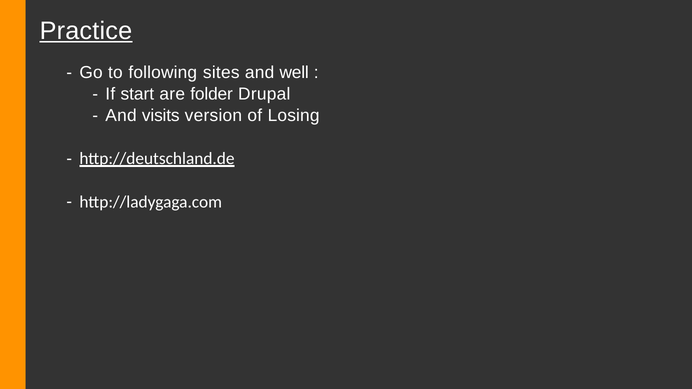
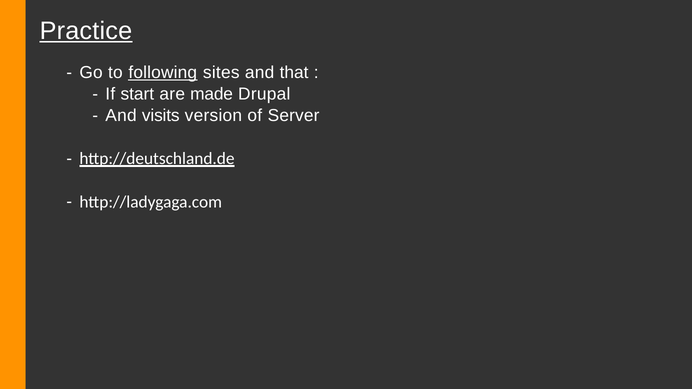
following underline: none -> present (163, 73)
well: well -> that (294, 73)
folder: folder -> made (212, 94)
Losing: Losing -> Server (294, 116)
